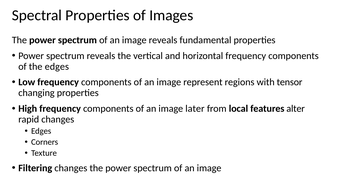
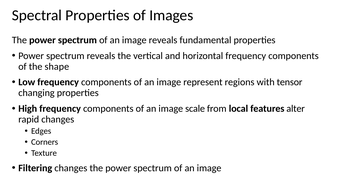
the edges: edges -> shape (57, 67)
later: later -> scale (195, 109)
